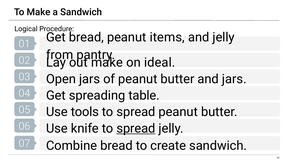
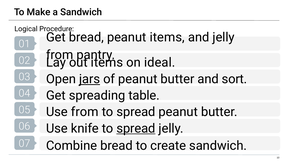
out make: make -> items (107, 63)
jars underline: none -> present (90, 79)
and jars: jars -> sort (234, 79)
Use tools: tools -> from (85, 112)
